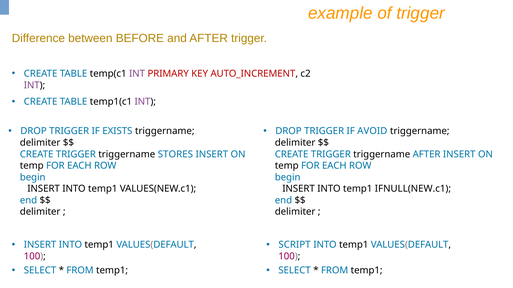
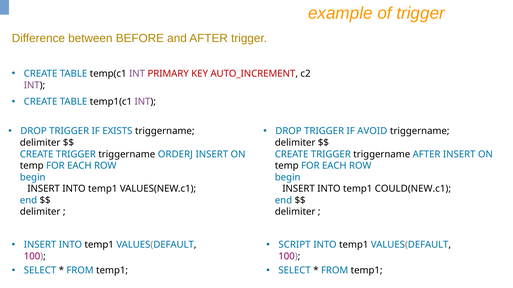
STORES: STORES -> ORDERJ (175, 154)
IFNULL(NEW.c1: IFNULL(NEW.c1 -> COULD(NEW.c1 (413, 189)
